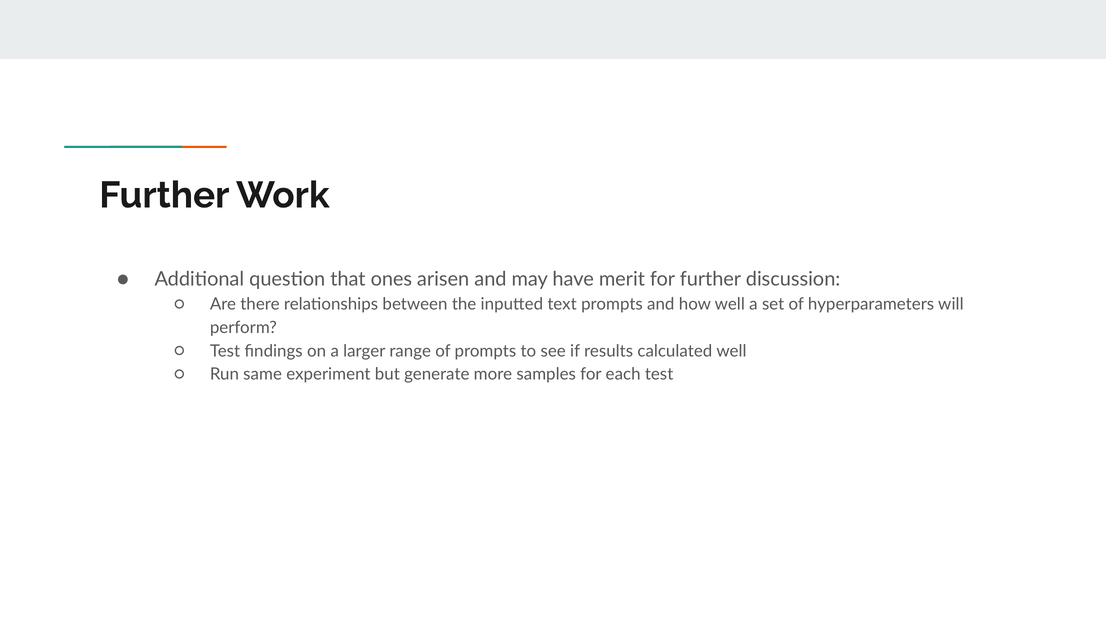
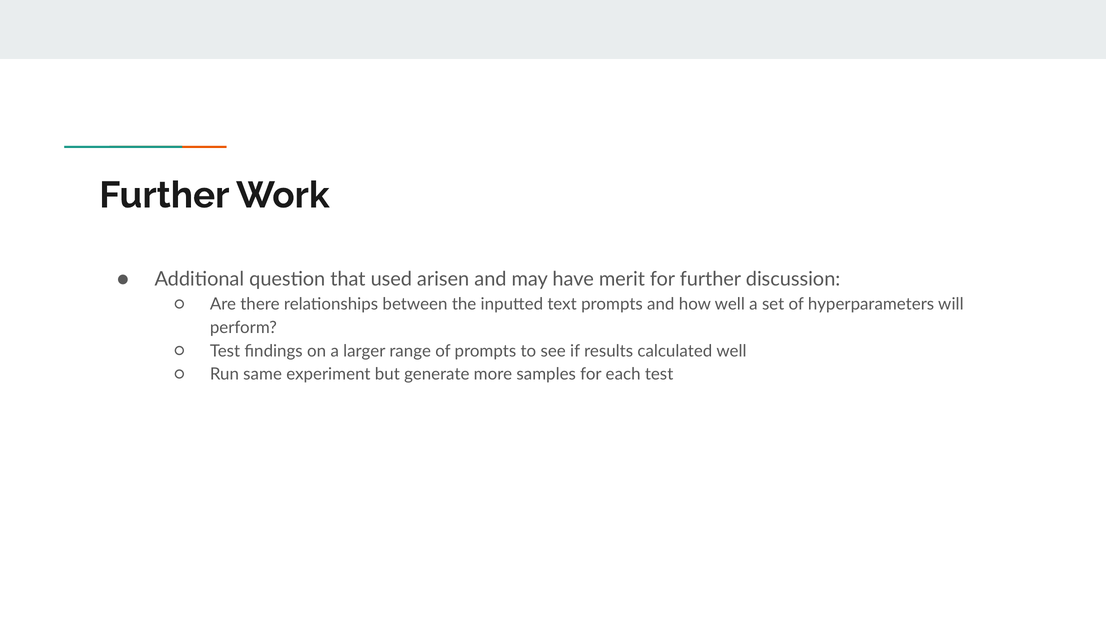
ones: ones -> used (391, 279)
